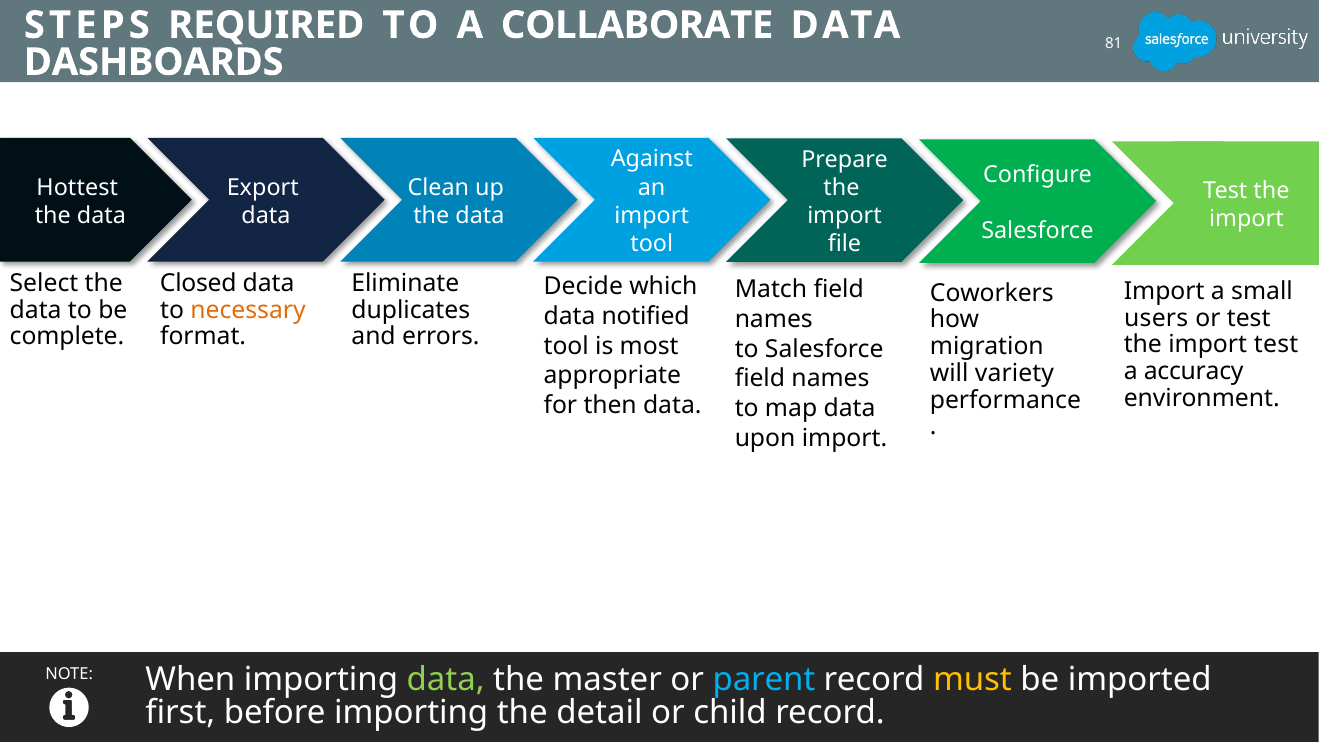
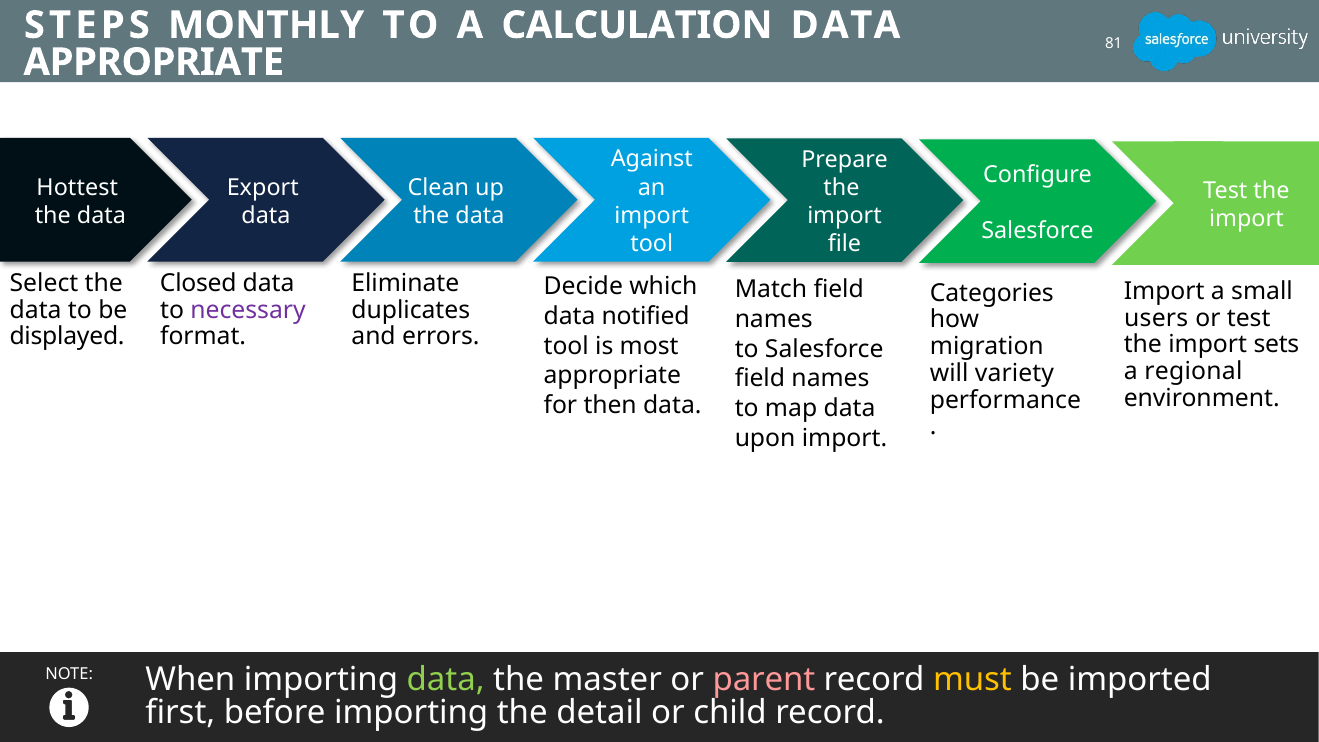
REQUIRED: REQUIRED -> MONTHLY (266, 25)
COLLABORATE: COLLABORATE -> CALCULATION (637, 25)
DASHBOARDS: DASHBOARDS -> APPROPRIATE (154, 62)
Coworkers: Coworkers -> Categories (992, 293)
necessary colour: orange -> purple (248, 310)
complete: complete -> displayed (67, 337)
import test: test -> sets (1276, 345)
accuracy: accuracy -> regional (1193, 371)
parent colour: light blue -> pink (764, 679)
